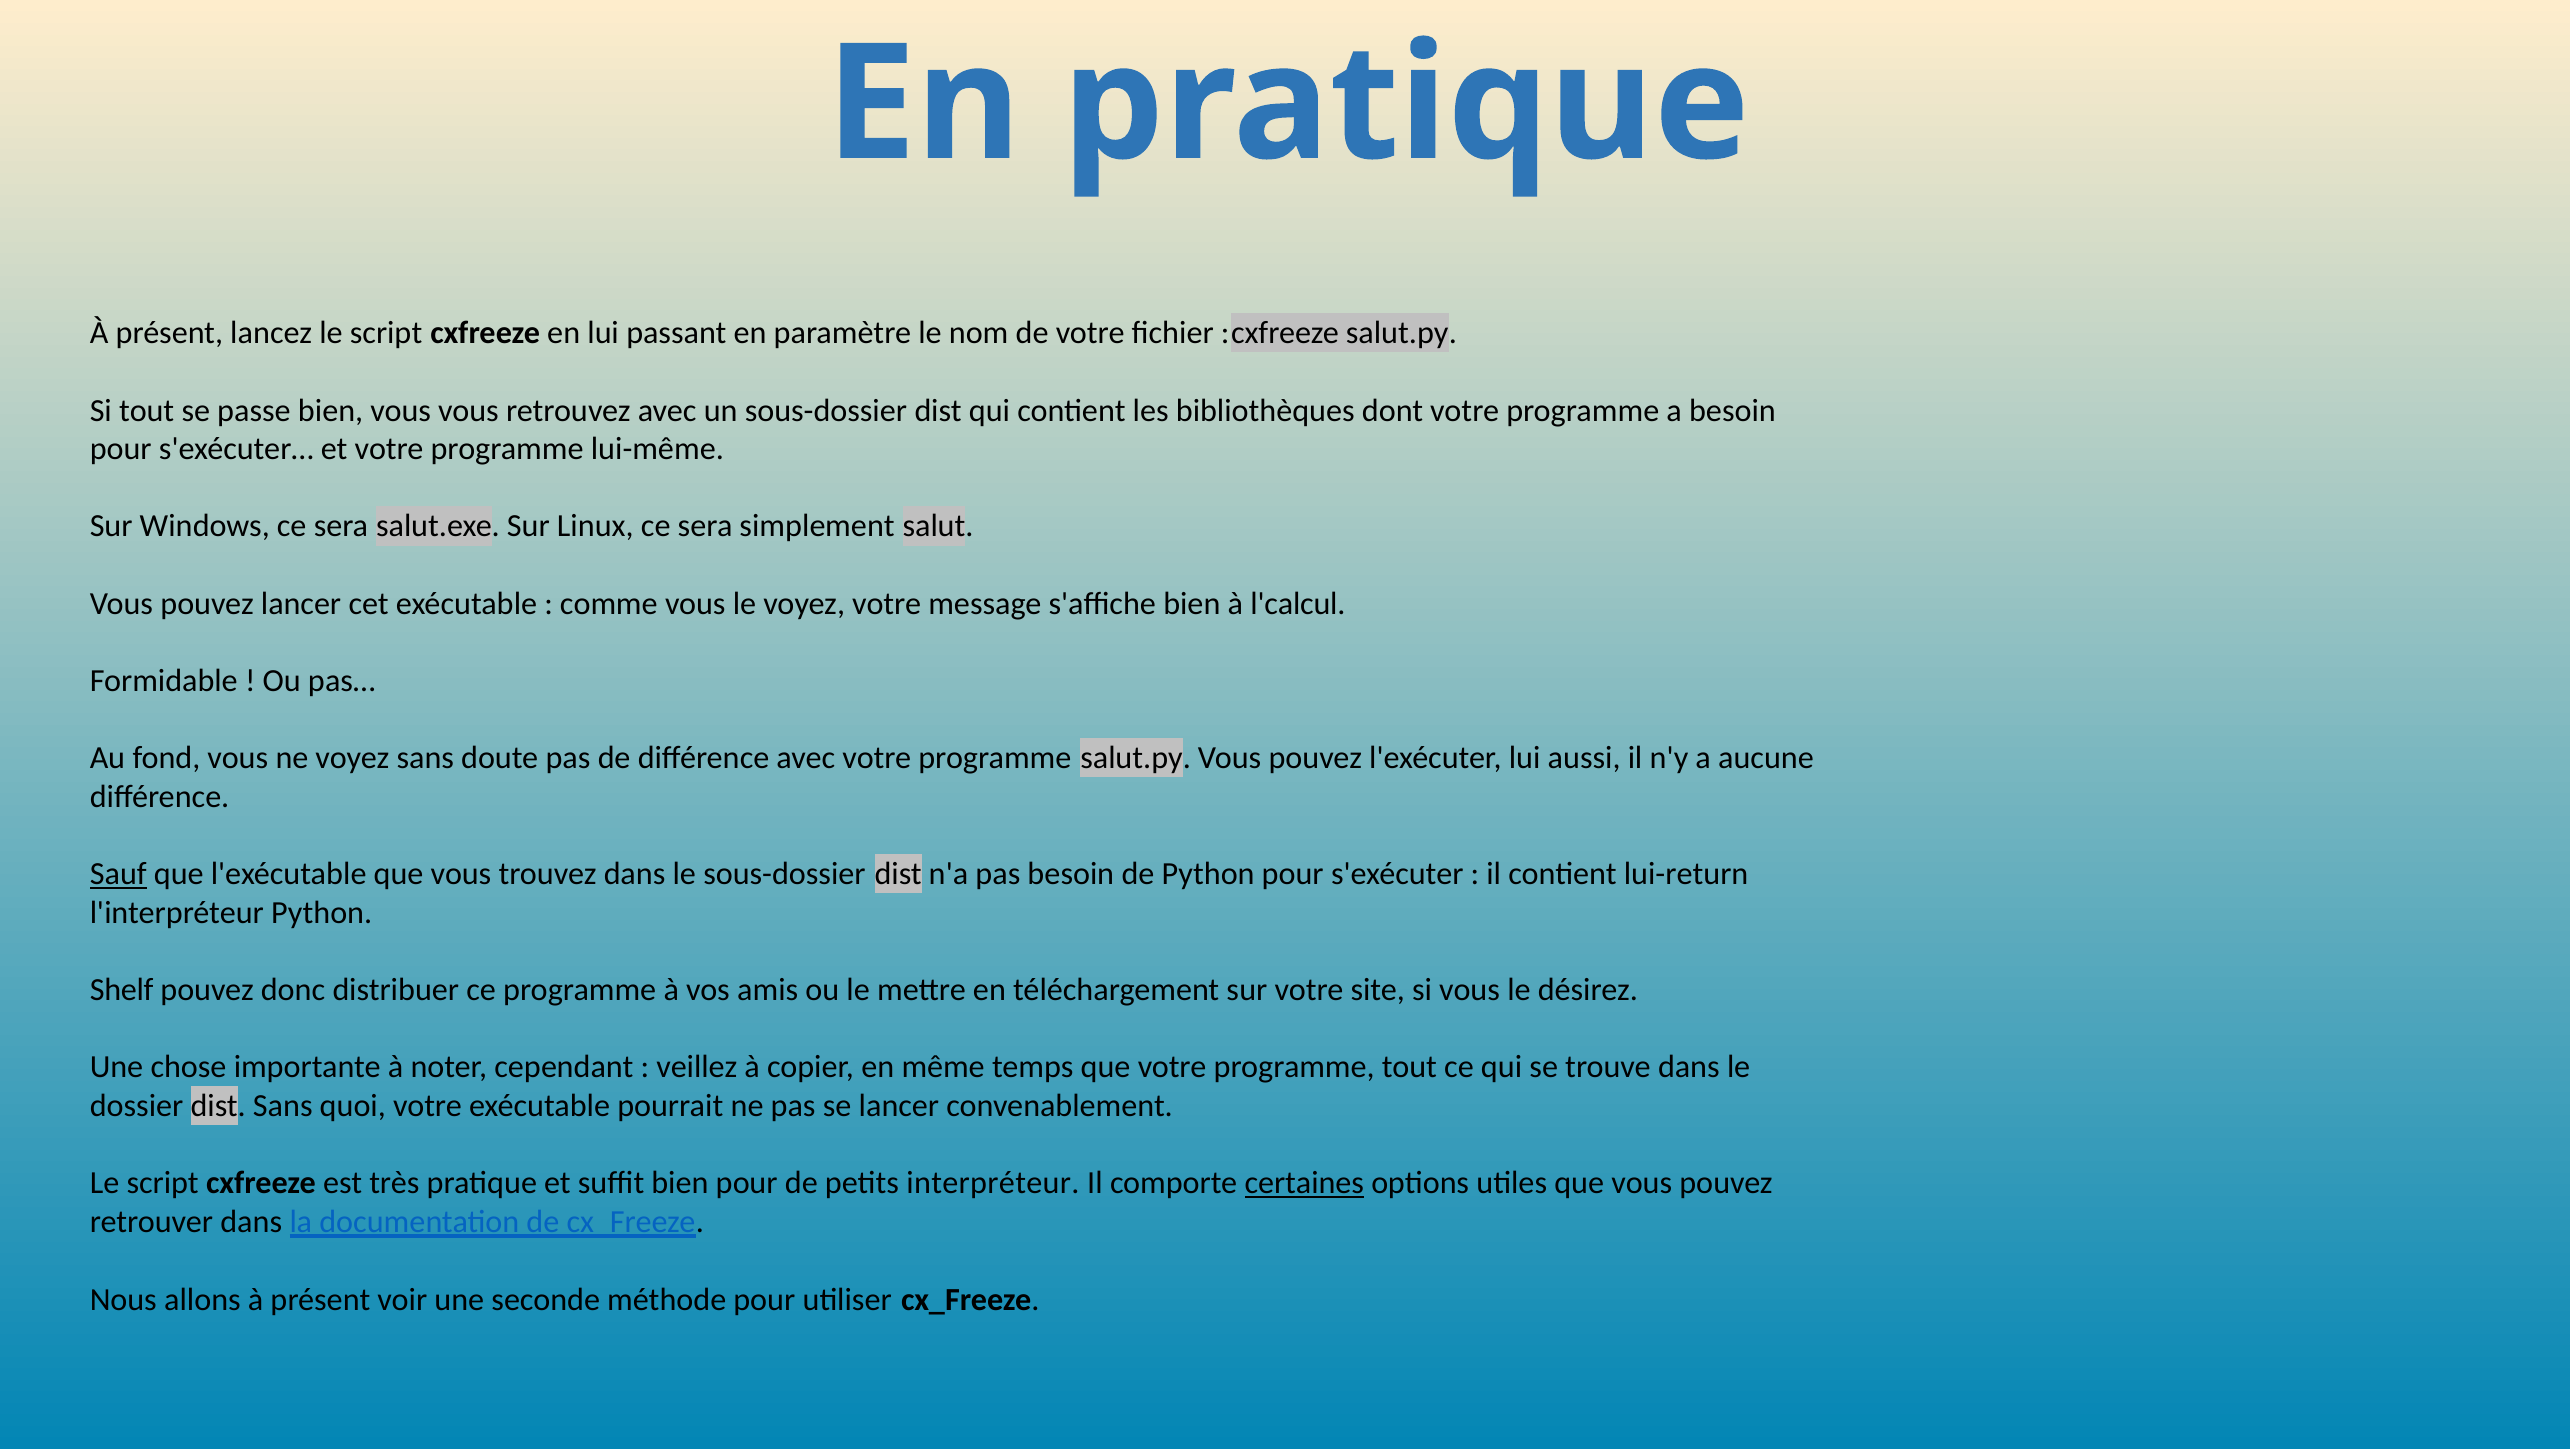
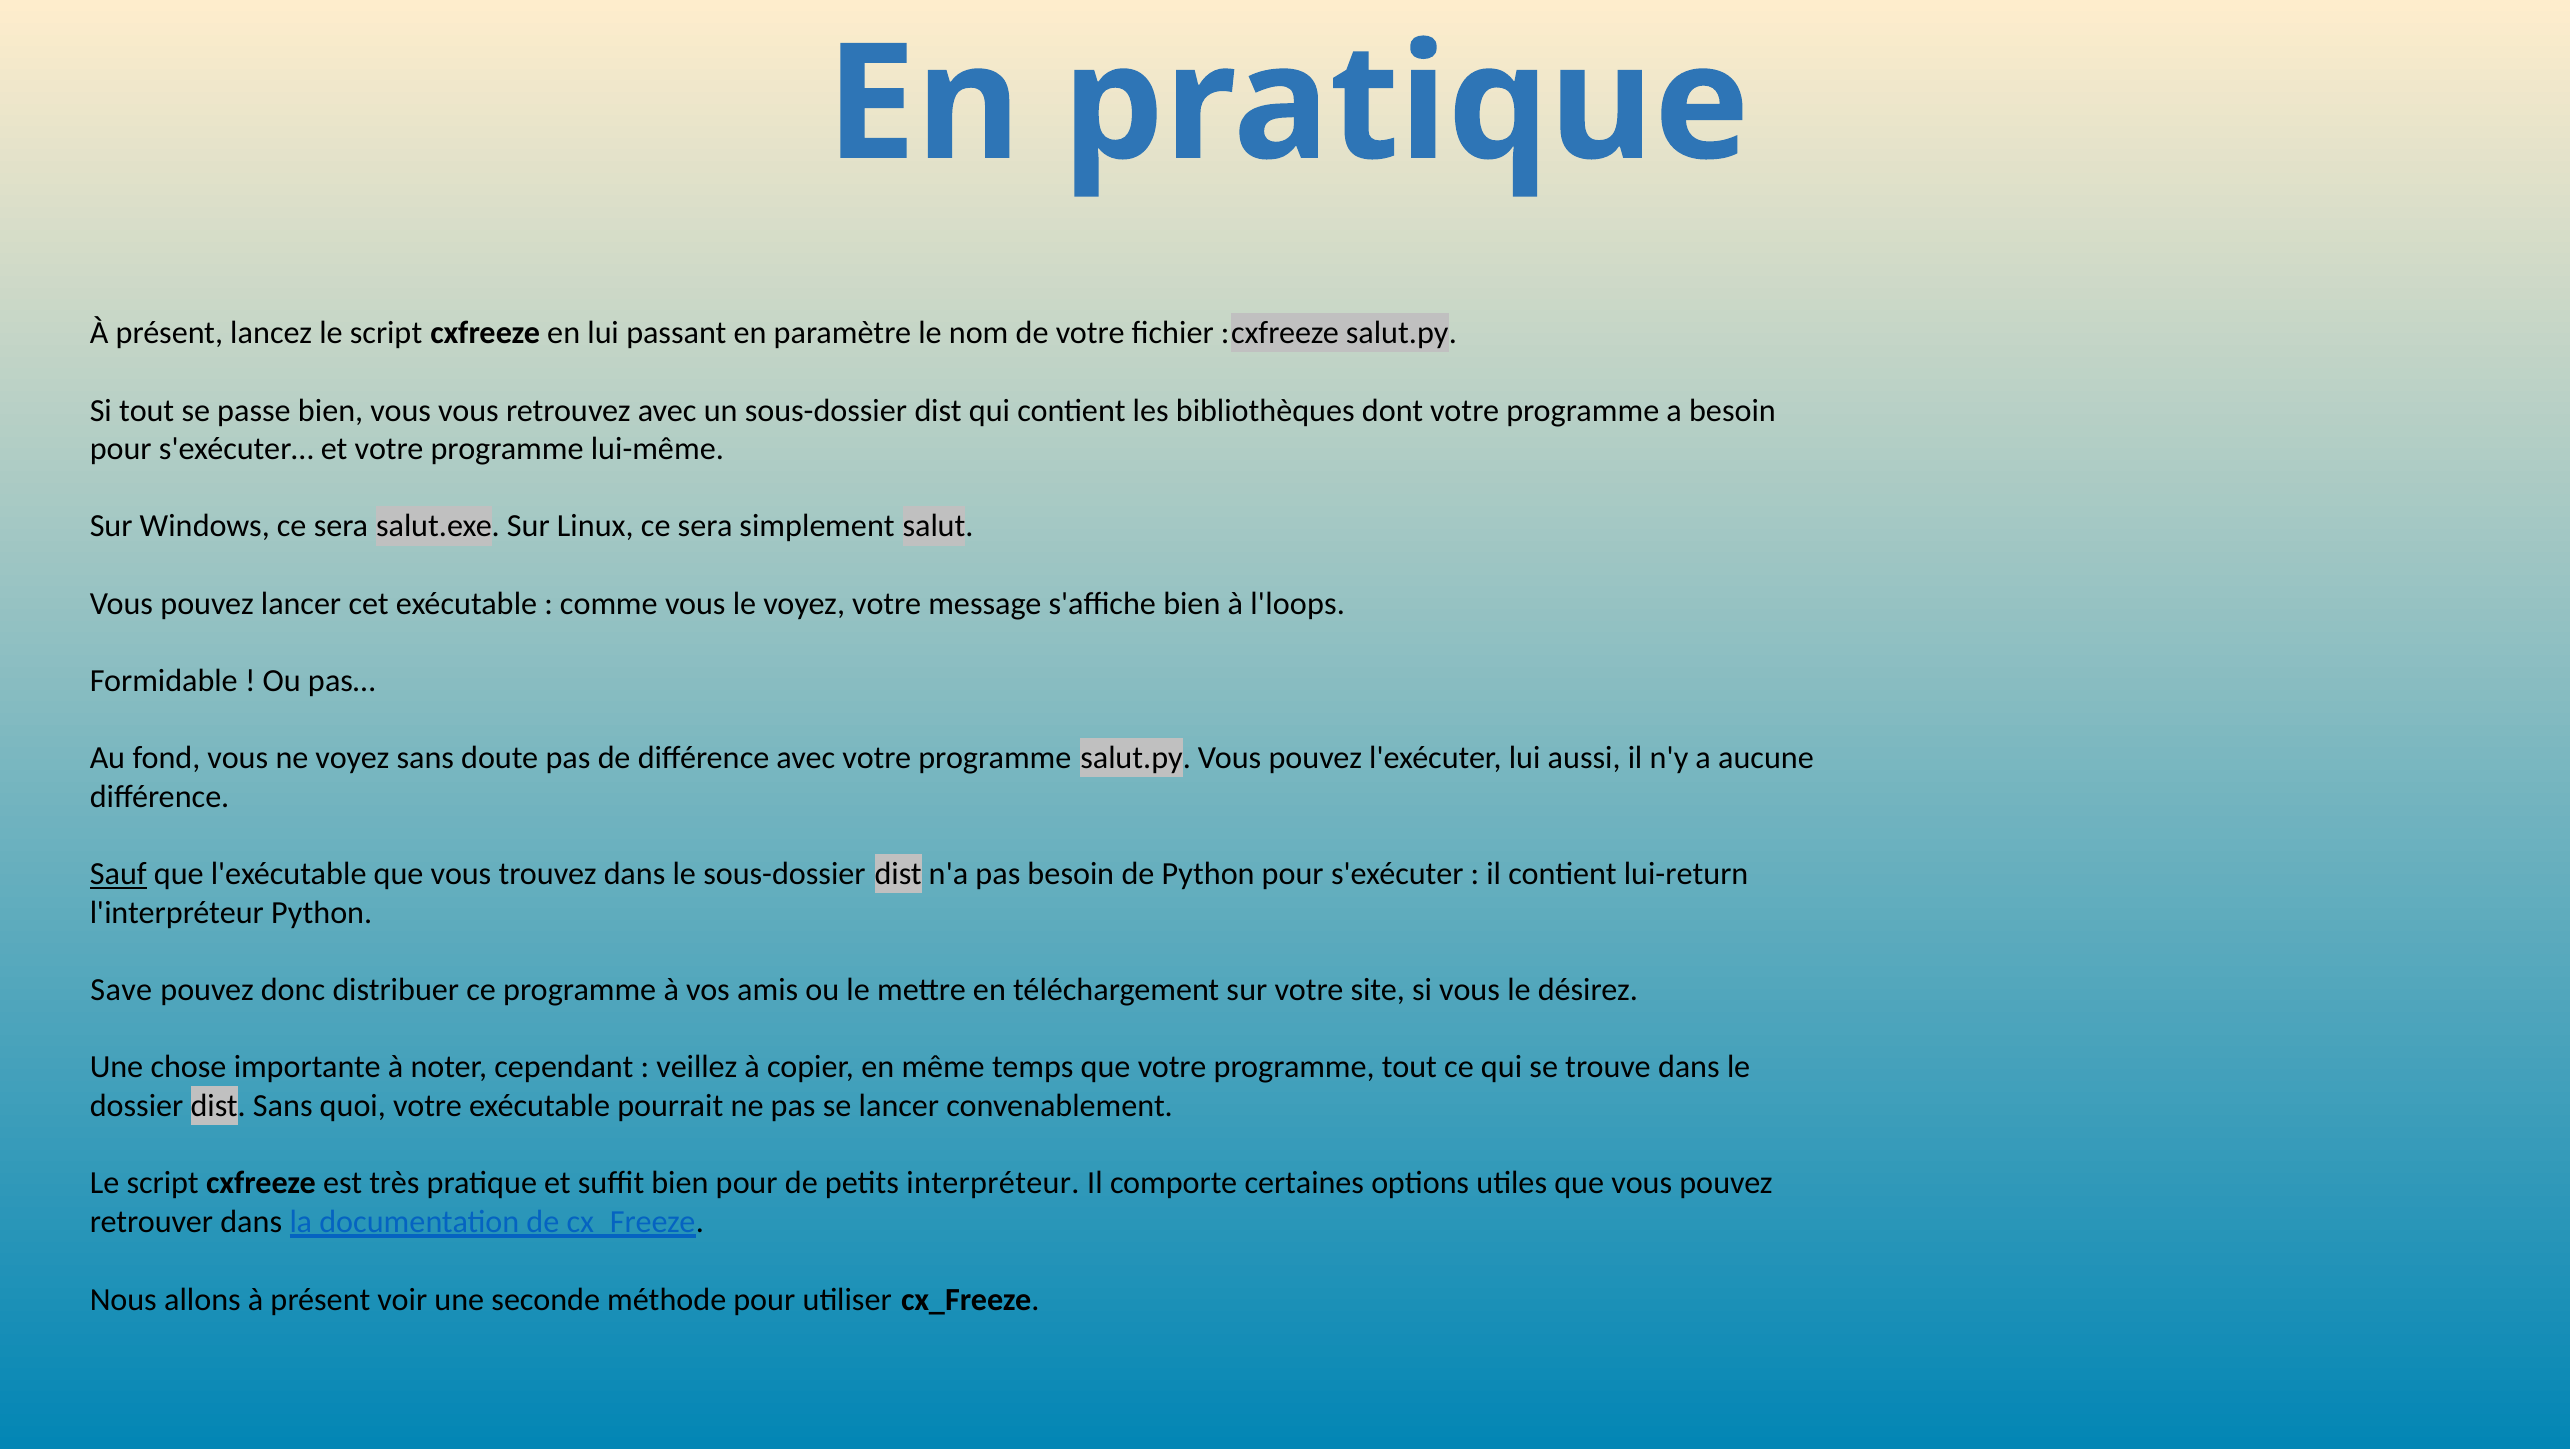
l'calcul: l'calcul -> l'loops (1298, 604)
Shelf: Shelf -> Save (121, 990)
certaines underline: present -> none (1304, 1183)
